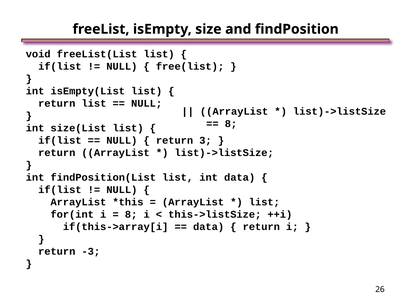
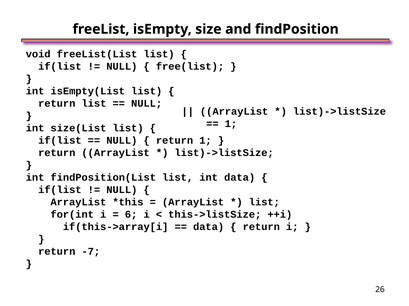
8: 8 -> 1 (231, 124)
return 3: 3 -> 1 (205, 141)
8: 8 -> 6 (131, 215)
-3: -3 -> -7 (91, 252)
